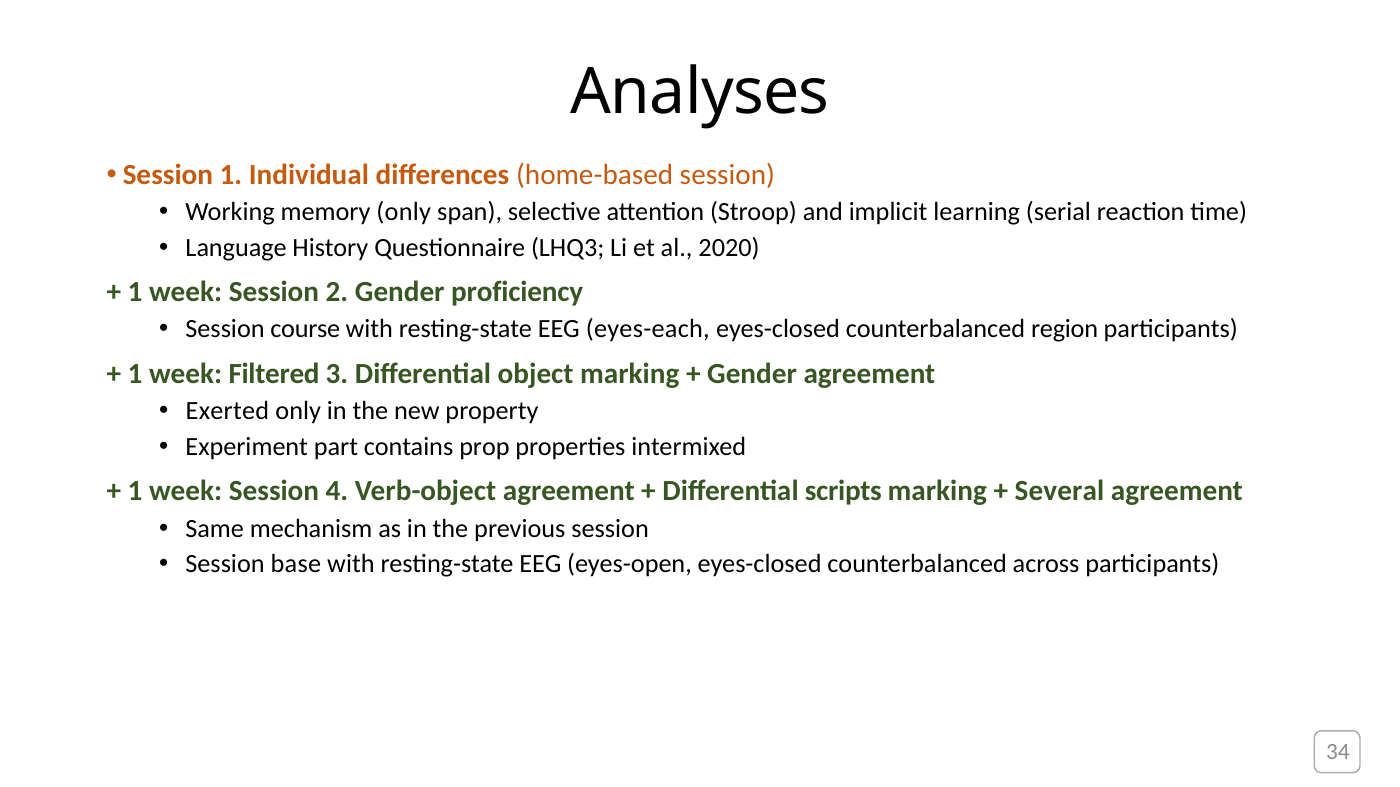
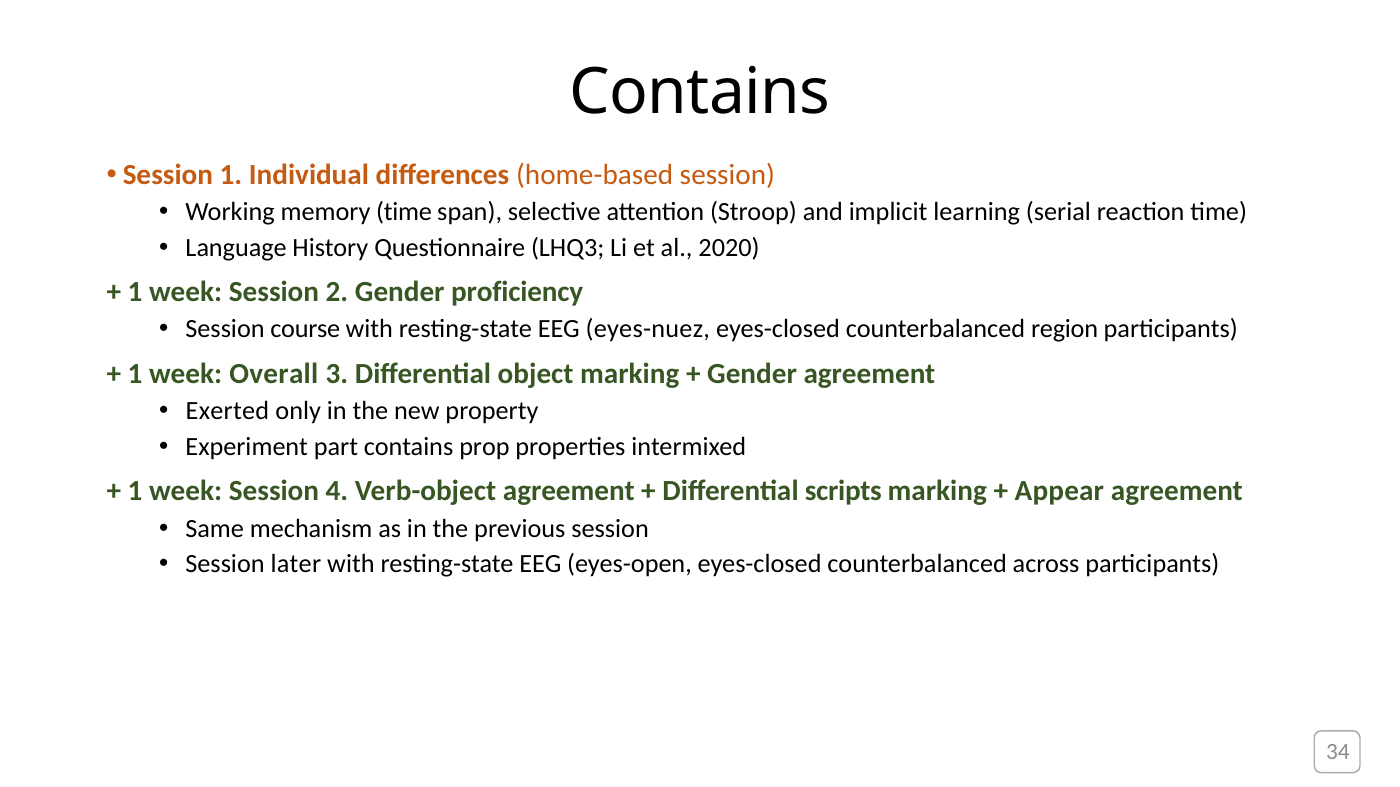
Analyses: Analyses -> Contains (700, 92)
memory only: only -> time (404, 212)
eyes-each: eyes-each -> eyes-nuez (648, 330)
Filtered: Filtered -> Overall (274, 374)
Several: Several -> Appear (1059, 491)
base: base -> later (296, 564)
